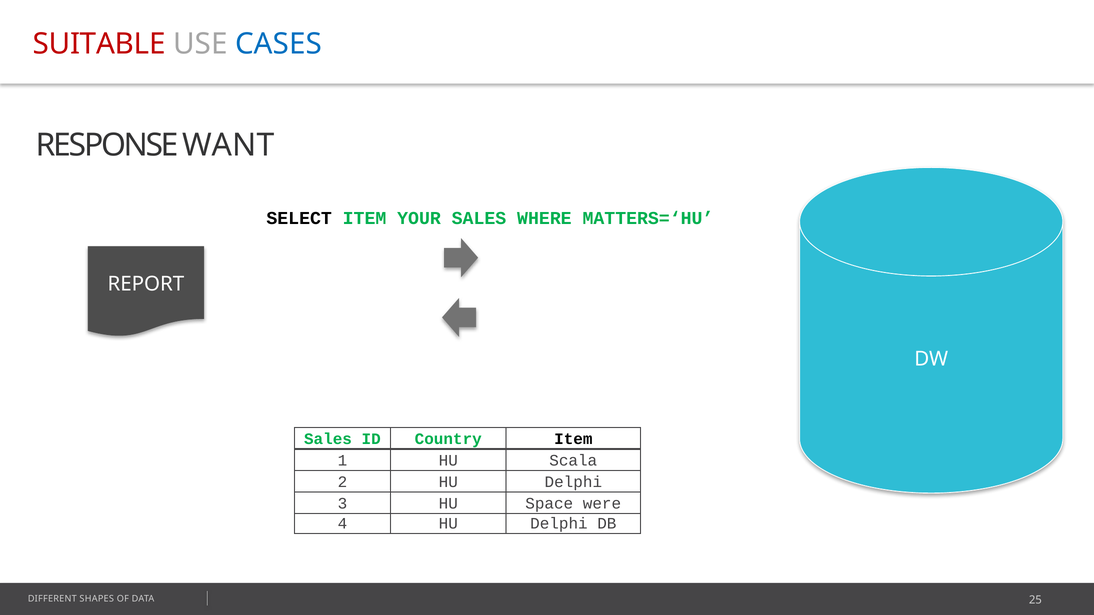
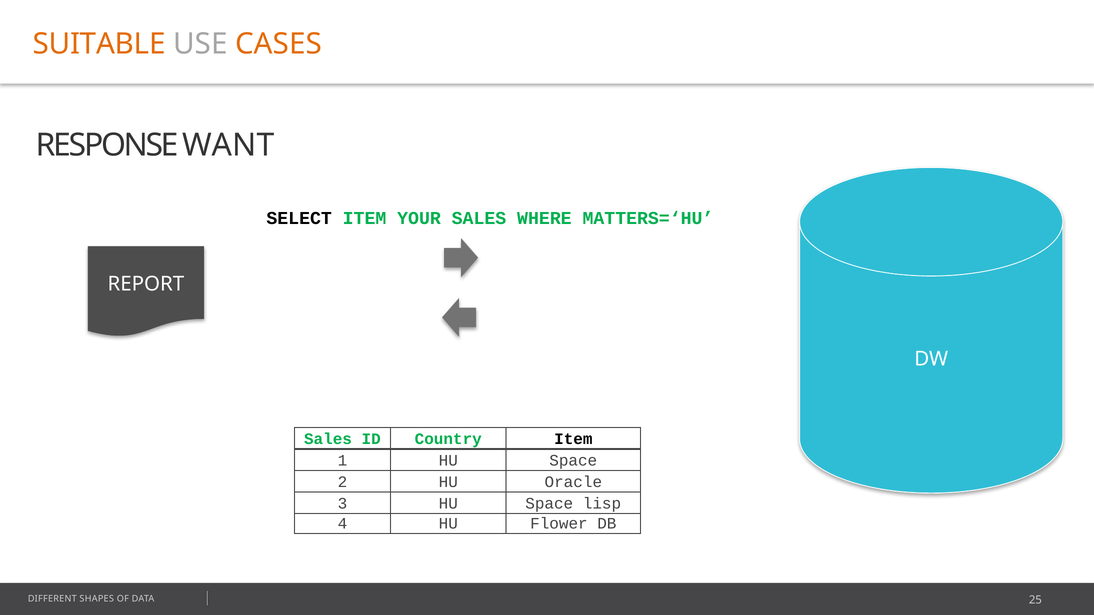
SUITABLE colour: red -> orange (99, 44)
CASES colour: blue -> orange (279, 44)
1 HU Scala: Scala -> Space (573, 461)
2 HU Delphi: Delphi -> Oracle (573, 482)
were: were -> lisp (602, 504)
4 HU Delphi: Delphi -> Flower (559, 524)
